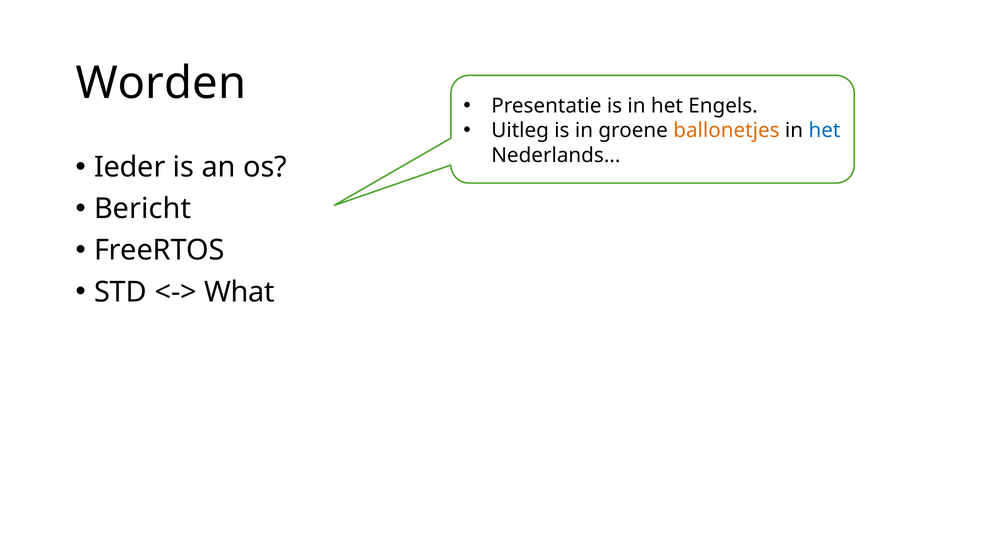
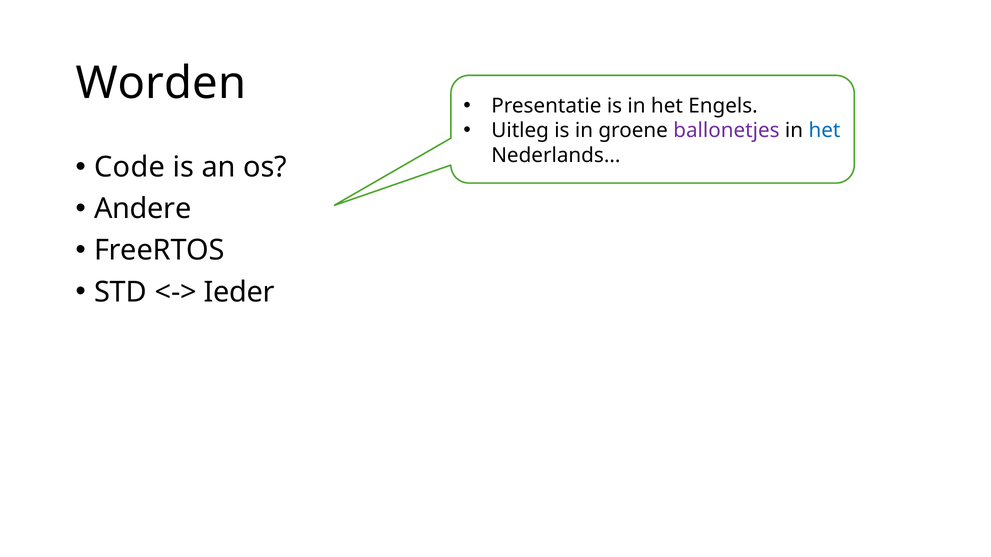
ballonetjes colour: orange -> purple (726, 131)
Ieder: Ieder -> Code (130, 168)
Bericht: Bericht -> Andere (143, 209)
What: What -> Ieder (239, 292)
